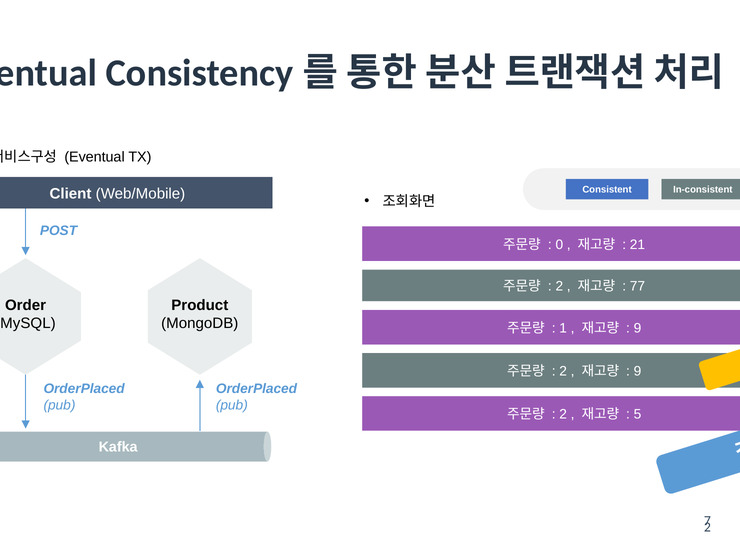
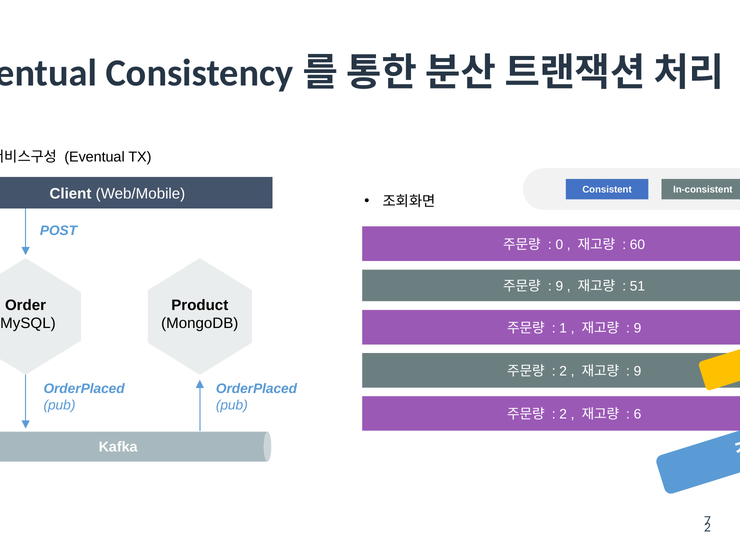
21: 21 -> 60 (637, 245)
2: 2 -> 9 (559, 286)
77: 77 -> 51 (637, 286)
5: 5 -> 6 (637, 414)
